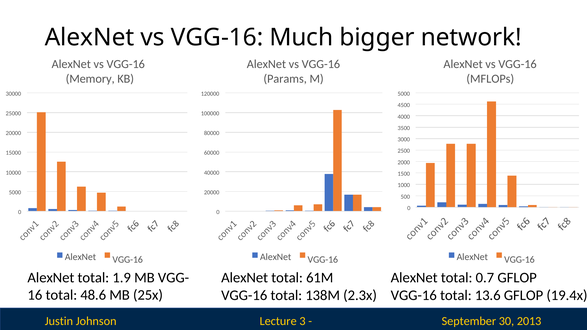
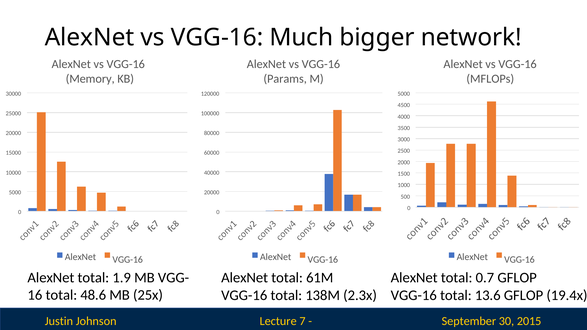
3: 3 -> 7 (302, 321)
2013: 2013 -> 2015 (529, 321)
